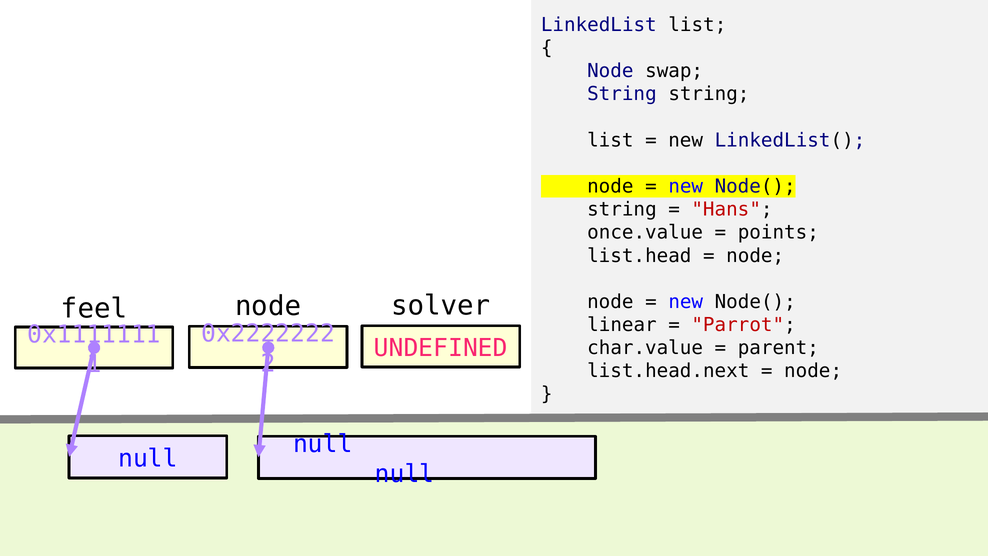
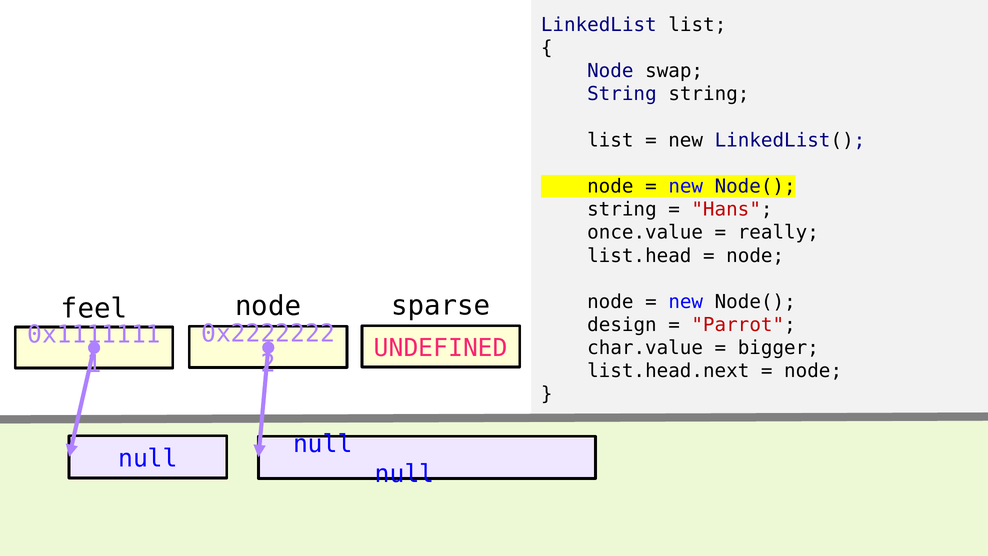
points: points -> really (778, 232)
solver: solver -> sparse (441, 306)
linear: linear -> design (622, 325)
parent: parent -> bigger (778, 348)
